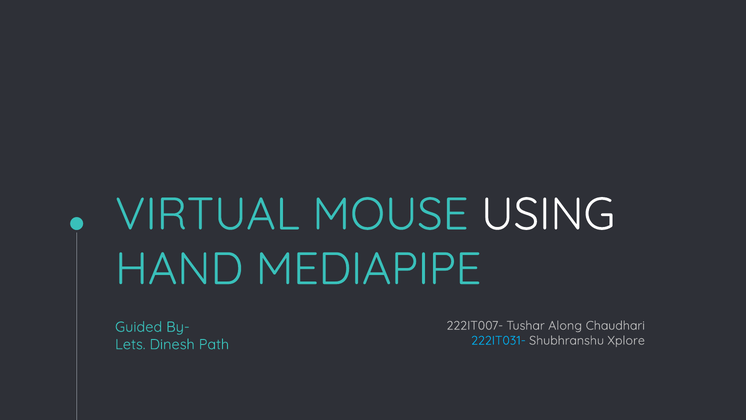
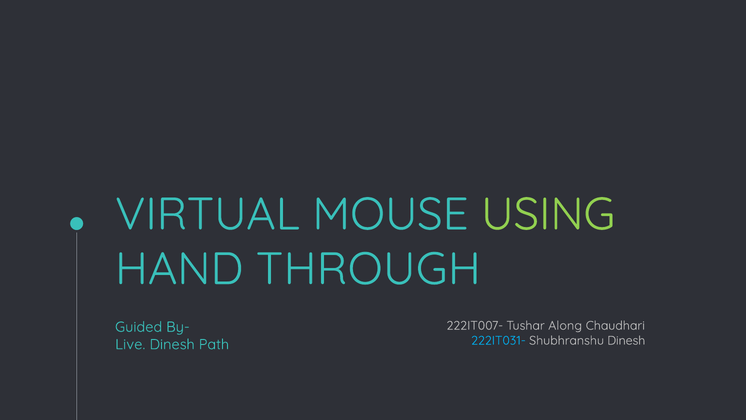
USING colour: white -> light green (548, 214)
MEDIAPIPE: MEDIAPIPE -> THROUGH (368, 269)
Shubhranshu Xplore: Xplore -> Dinesh (626, 340)
Lets: Lets -> Live (130, 344)
